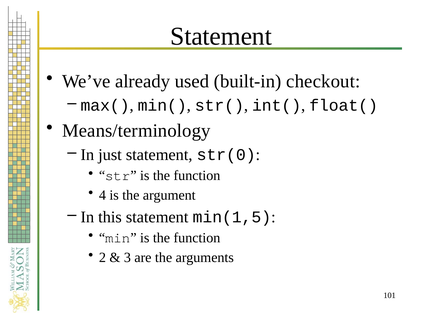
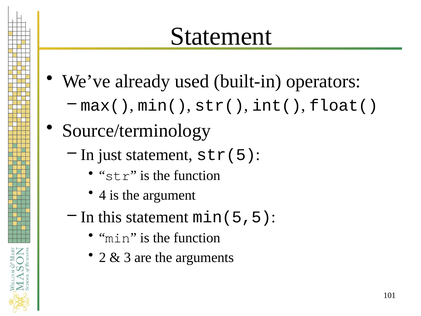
checkout: checkout -> operators (323, 81)
Means/terminology: Means/terminology -> Source/terminology (136, 130)
str(0: str(0 -> str(5 (226, 155)
min(1,5: min(1,5 -> min(5,5 (232, 217)
